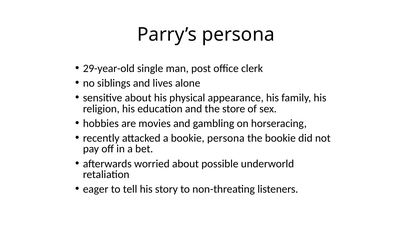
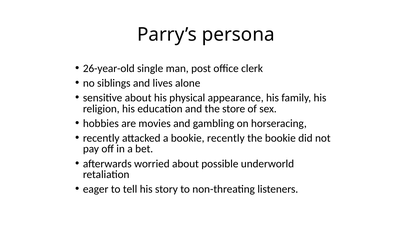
29-year-old: 29-year-old -> 26-year-old (109, 68)
bookie persona: persona -> recently (226, 138)
